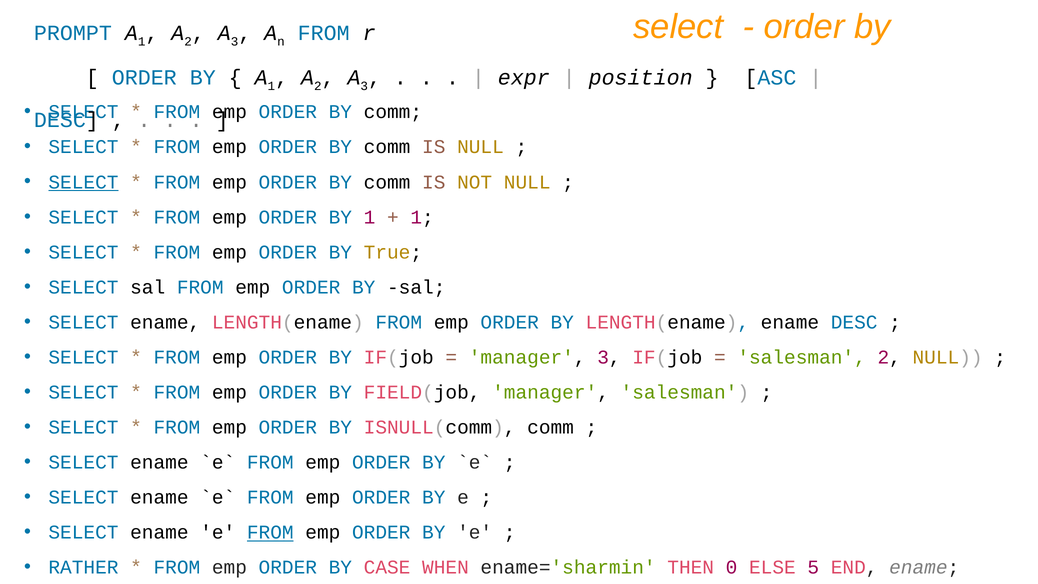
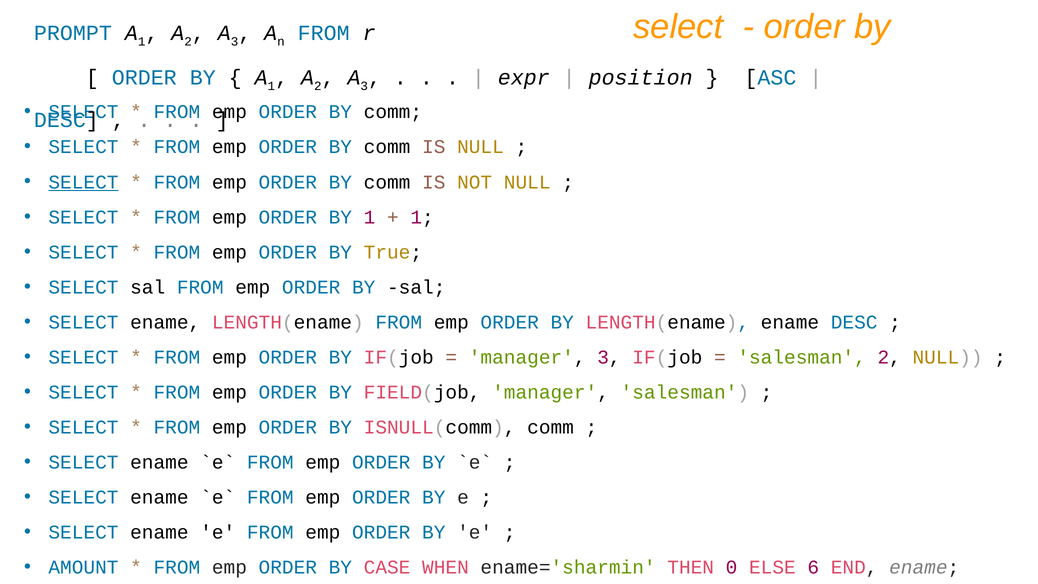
FROM underline: present -> none (270, 532)
RATHER: RATHER -> AMOUNT (83, 567)
5: 5 -> 6 (813, 567)
